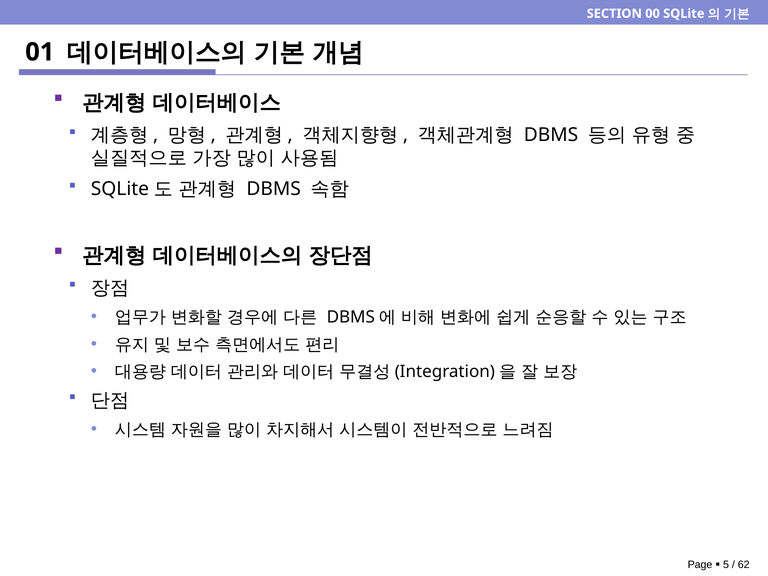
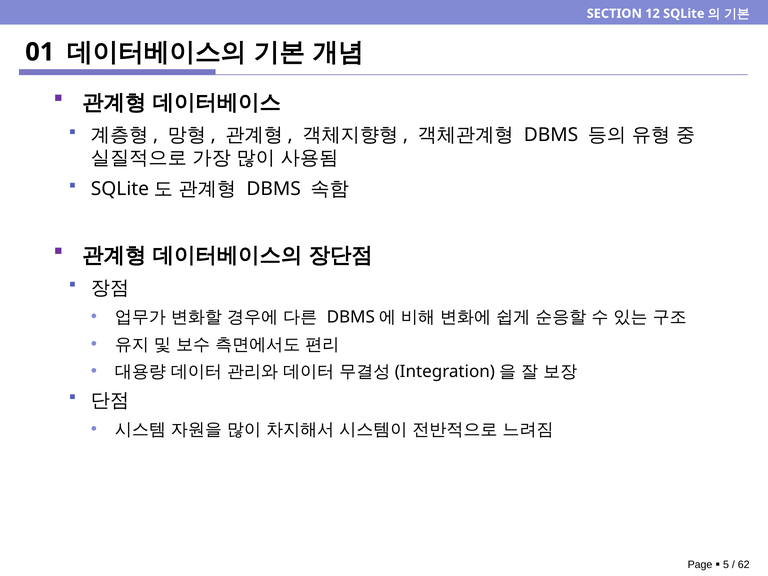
00: 00 -> 12 (653, 14)
